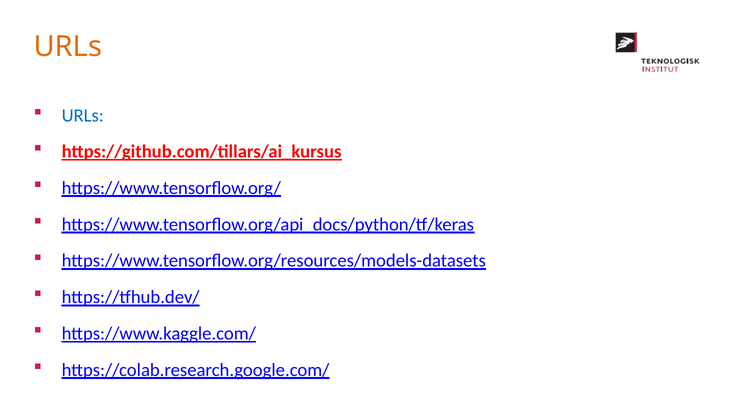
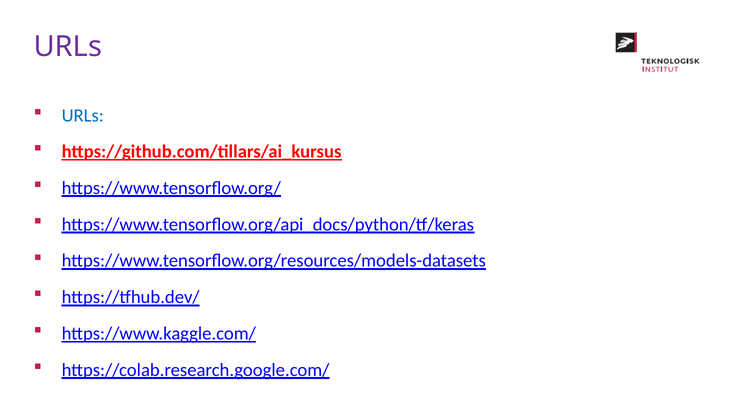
URLs colour: orange -> purple (68, 47)
